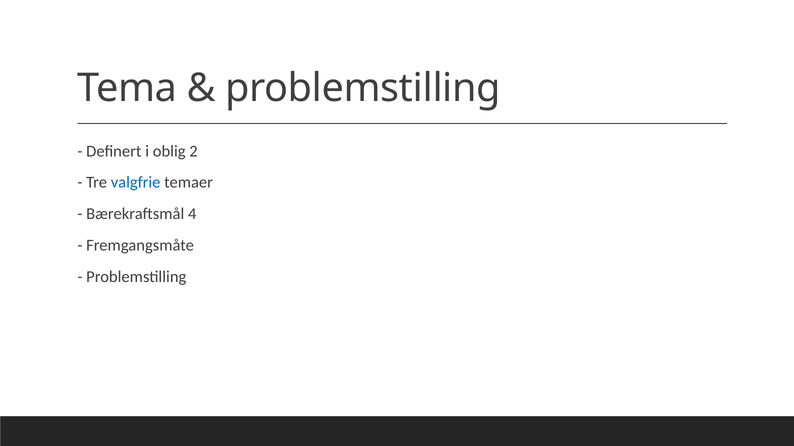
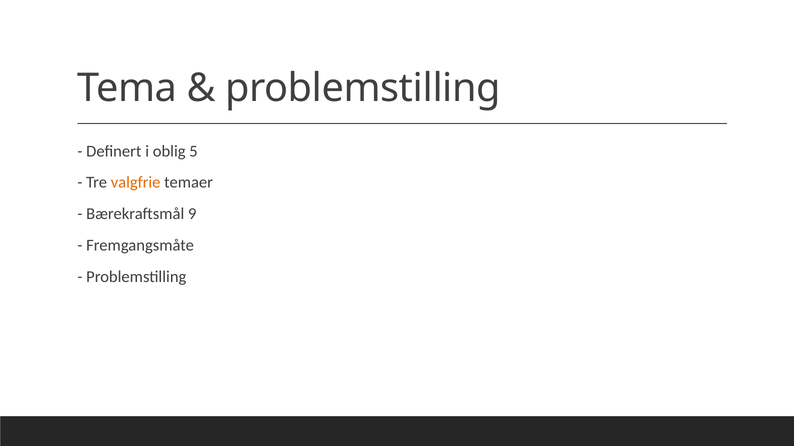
2: 2 -> 5 (194, 151)
valgfrie colour: blue -> orange (136, 183)
4: 4 -> 9 (192, 214)
